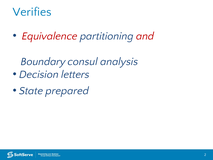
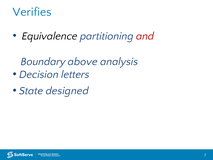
Equivalence colour: red -> black (50, 36)
consul: consul -> above (83, 61)
prepared: prepared -> designed (67, 91)
